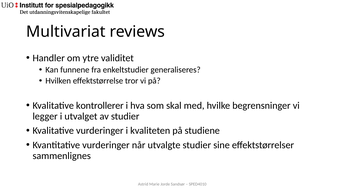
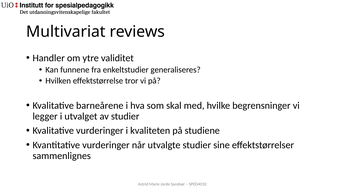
kontrollerer: kontrollerer -> barneårene (100, 105)
